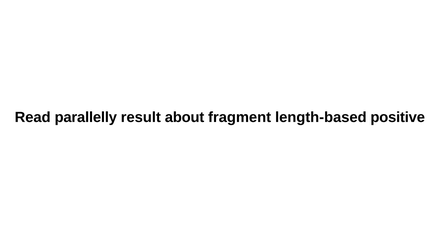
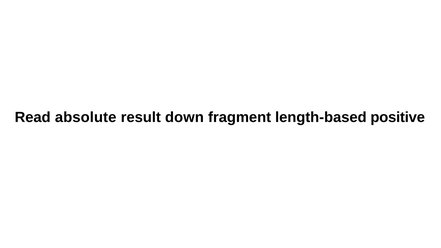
parallelly: parallelly -> absolute (86, 117)
about: about -> down (184, 117)
